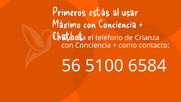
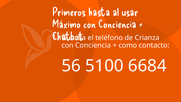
estás: estás -> hasta (99, 12)
6584: 6584 -> 6684 (147, 66)
